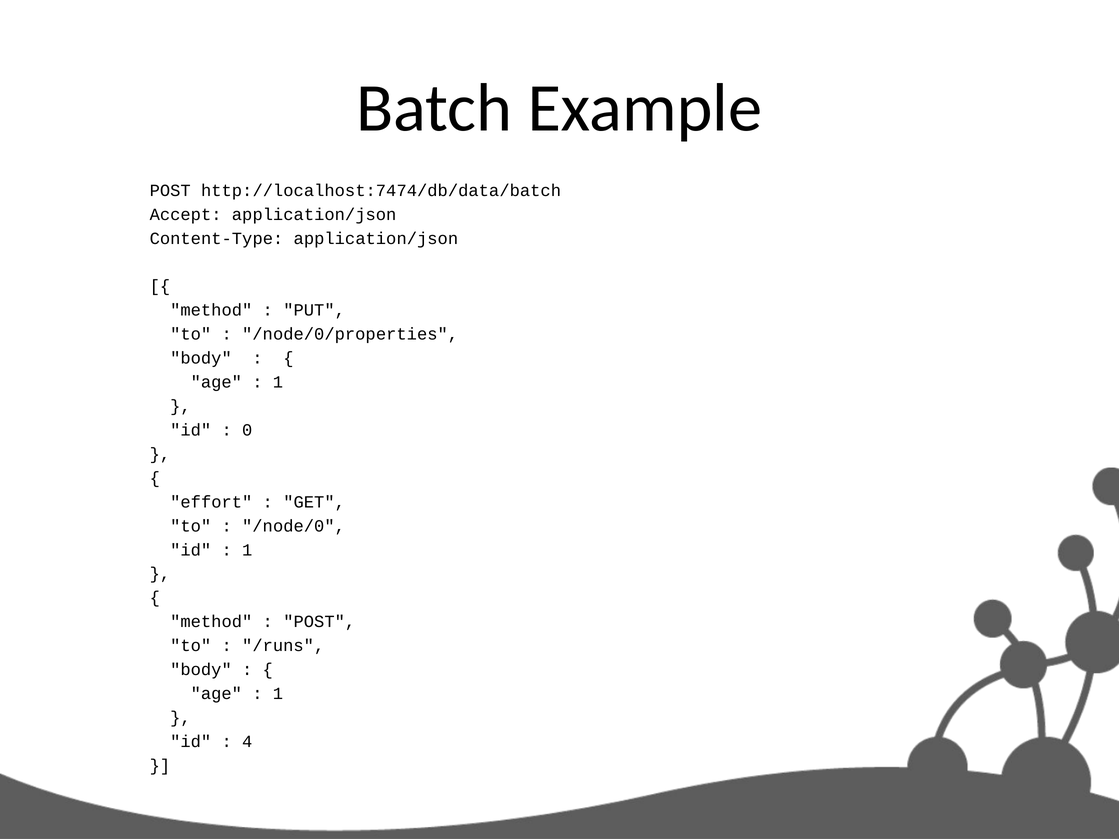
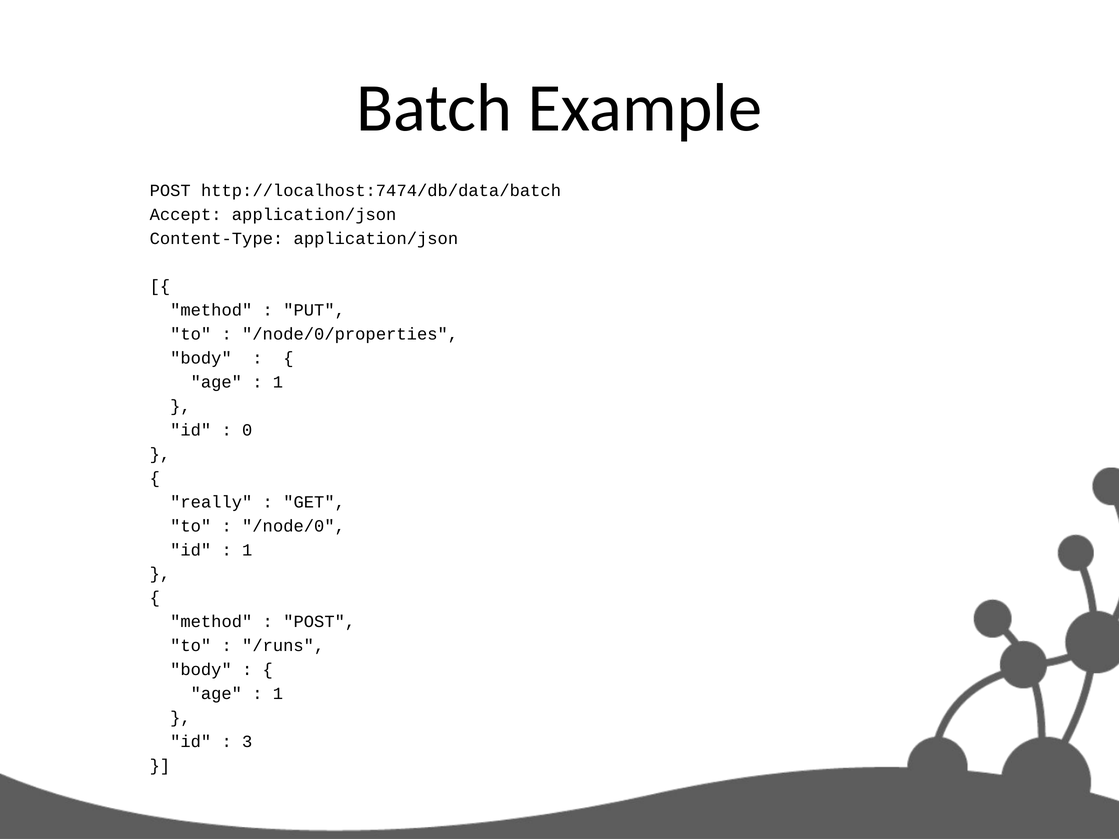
effort: effort -> really (211, 502)
4: 4 -> 3 (247, 742)
